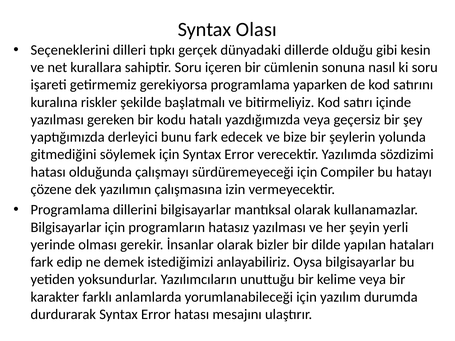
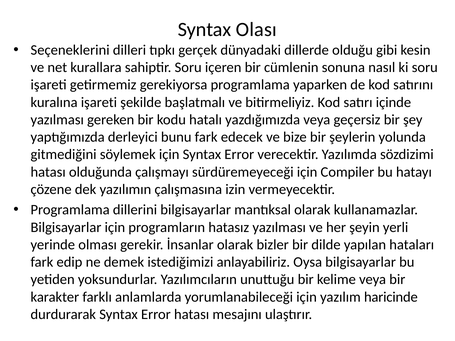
kuralına riskler: riskler -> işareti (99, 102)
durumda: durumda -> haricinde (391, 297)
